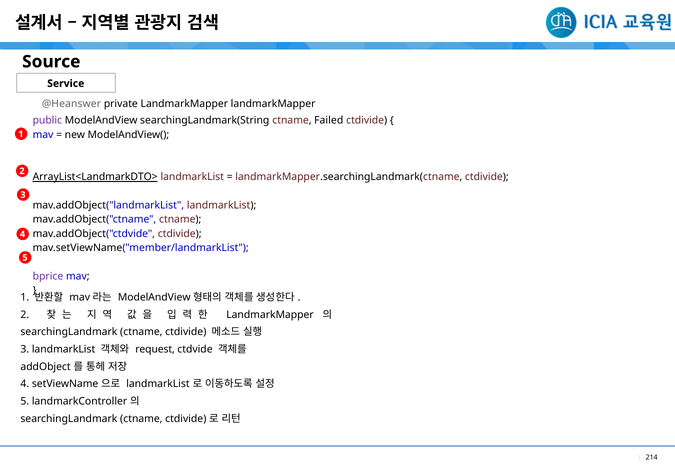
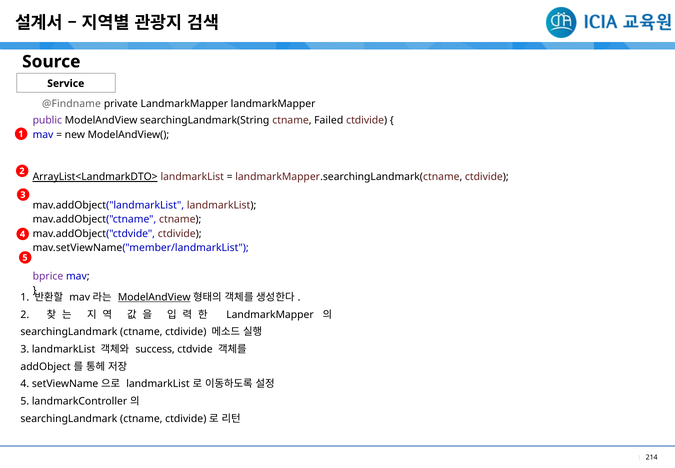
@Heanswer: @Heanswer -> @Findname (72, 104)
ModelAndView underline: none -> present (154, 297)
request: request -> success (155, 349)
